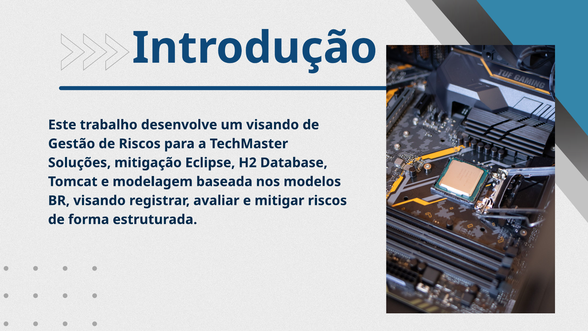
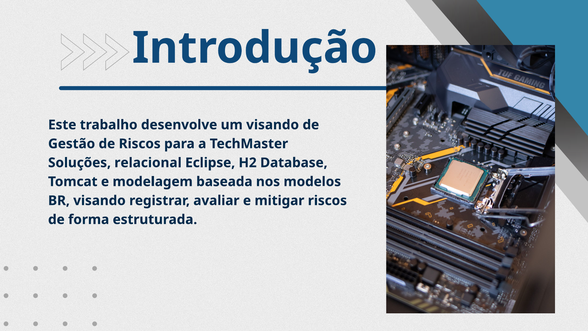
mitigação: mitigação -> relacional (148, 163)
